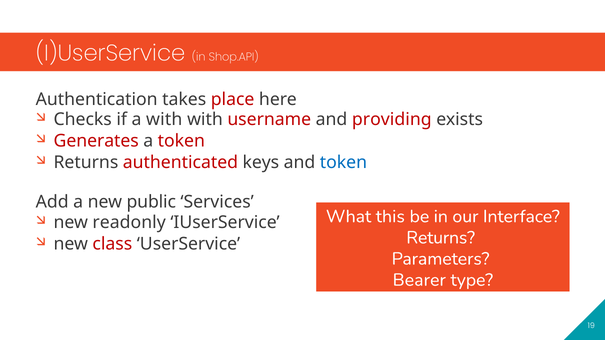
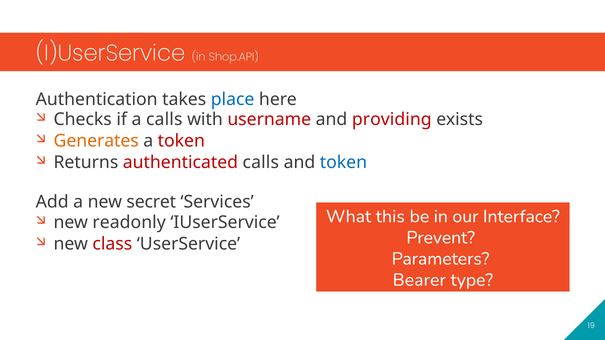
place colour: red -> blue (233, 99)
a with: with -> calls (164, 120)
Generates colour: red -> orange (96, 141)
authenticated keys: keys -> calls (261, 163)
public: public -> secret (151, 202)
Returns: Returns -> Prevent (441, 238)
